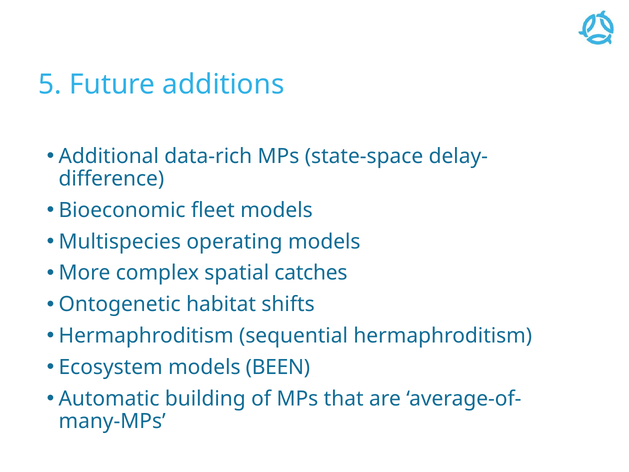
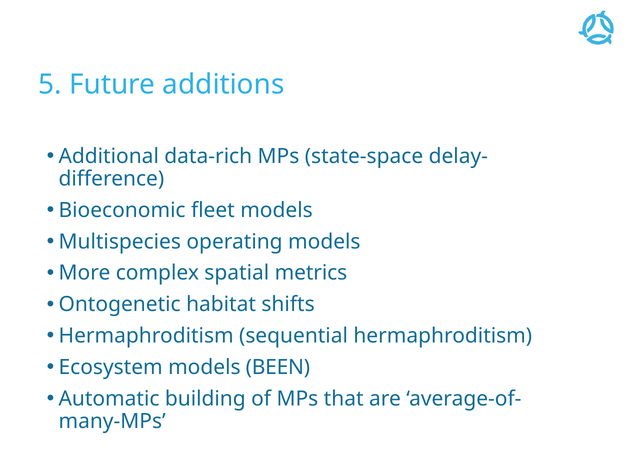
catches: catches -> metrics (311, 273)
